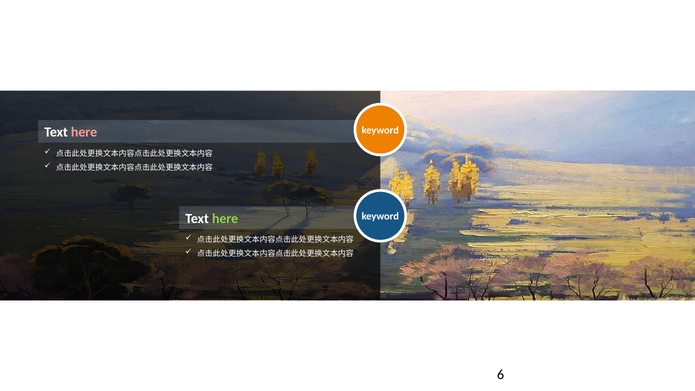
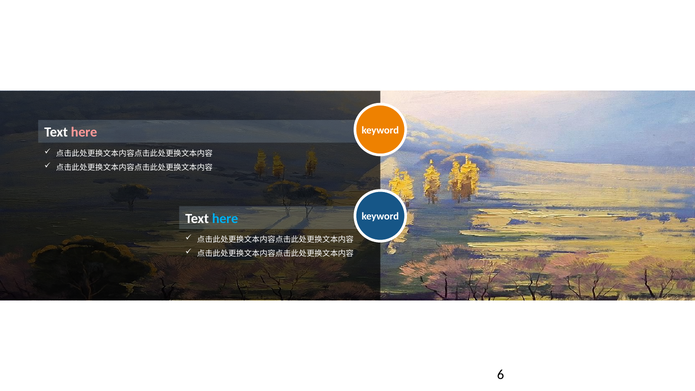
here colour: light green -> light blue (225, 219)
